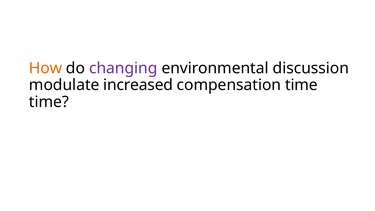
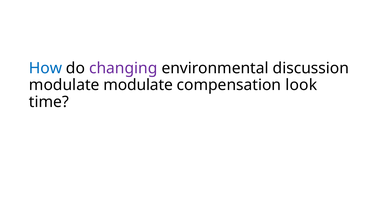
How colour: orange -> blue (46, 68)
modulate increased: increased -> modulate (138, 85)
compensation time: time -> look (301, 85)
